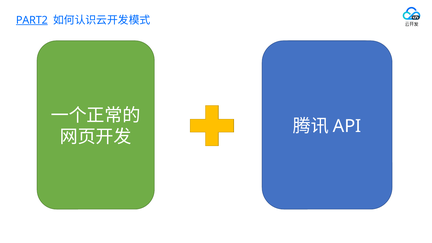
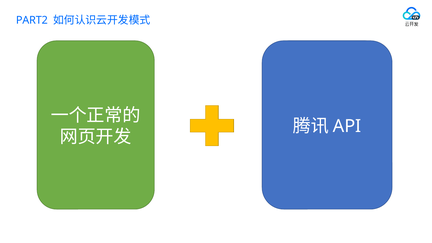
PART2 underline: present -> none (32, 20)
